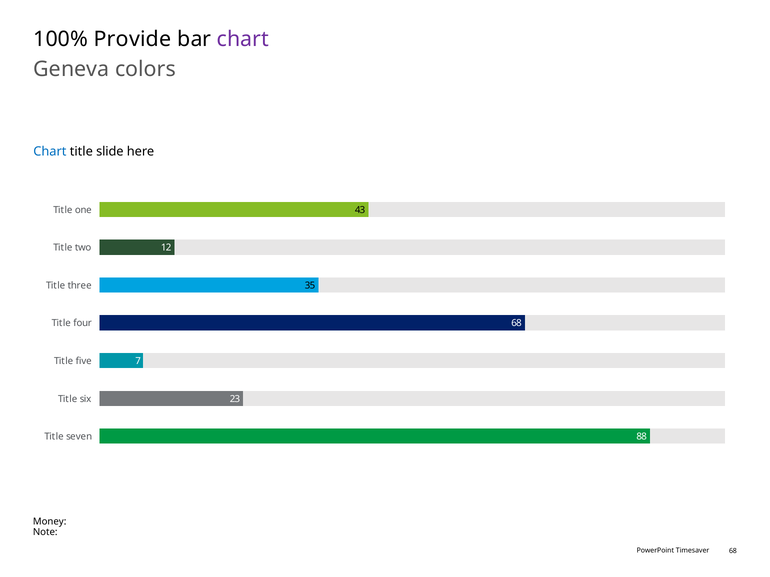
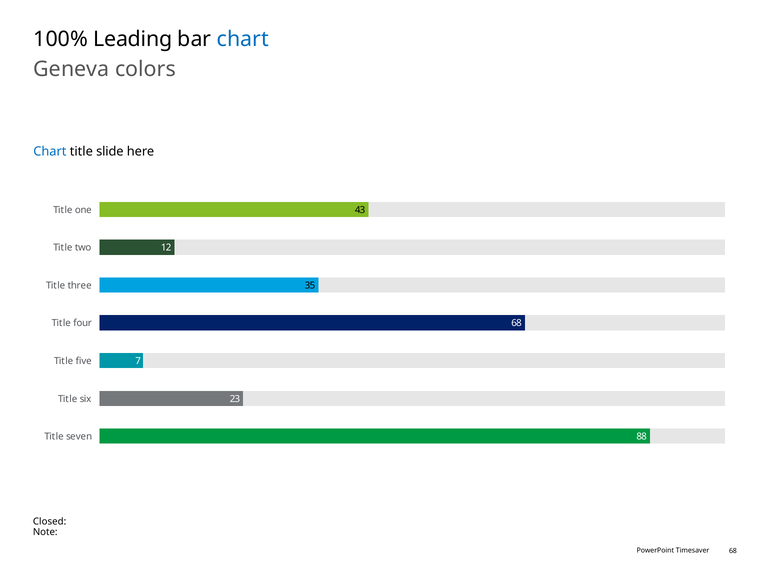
Provide: Provide -> Leading (133, 39)
chart colour: purple -> blue (243, 39)
Money: Money -> Closed (50, 522)
